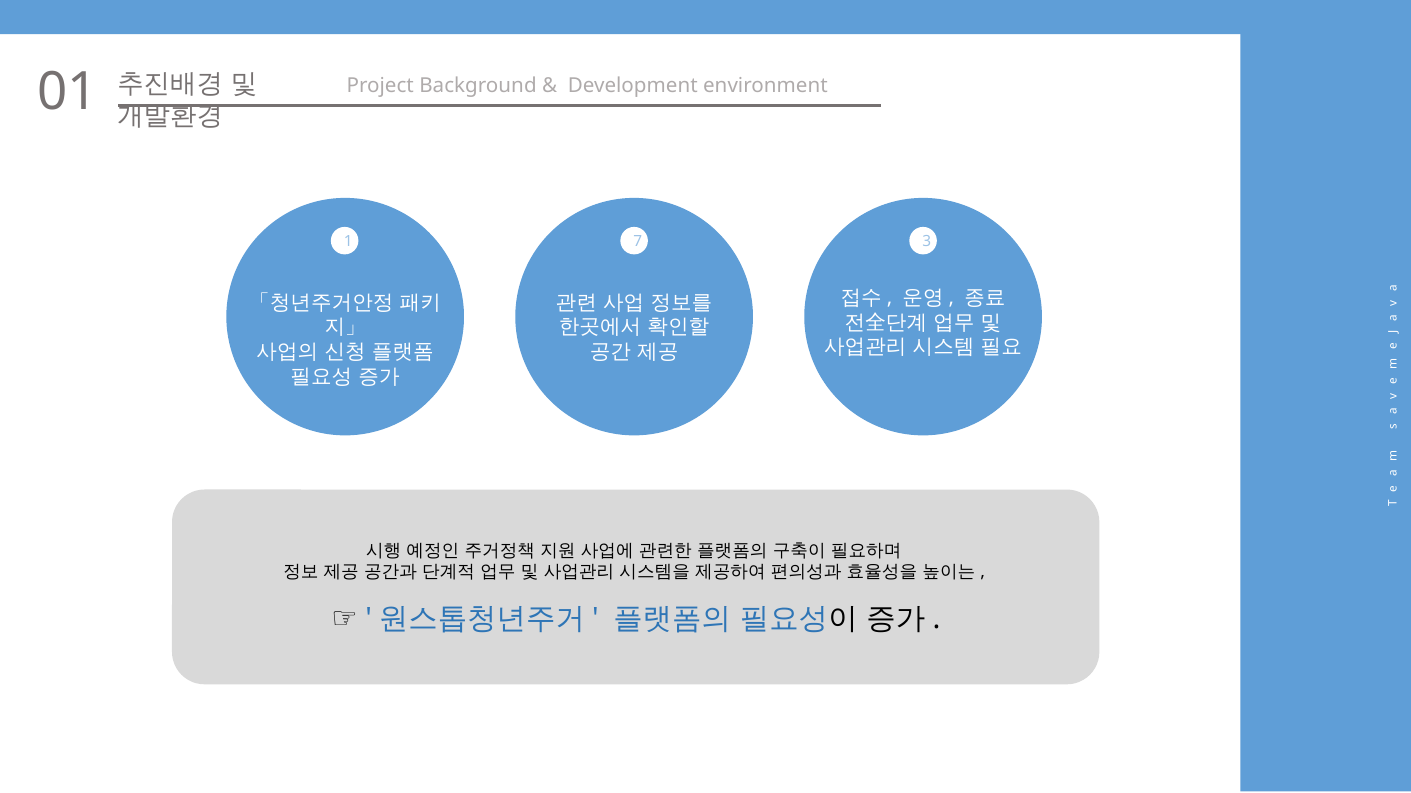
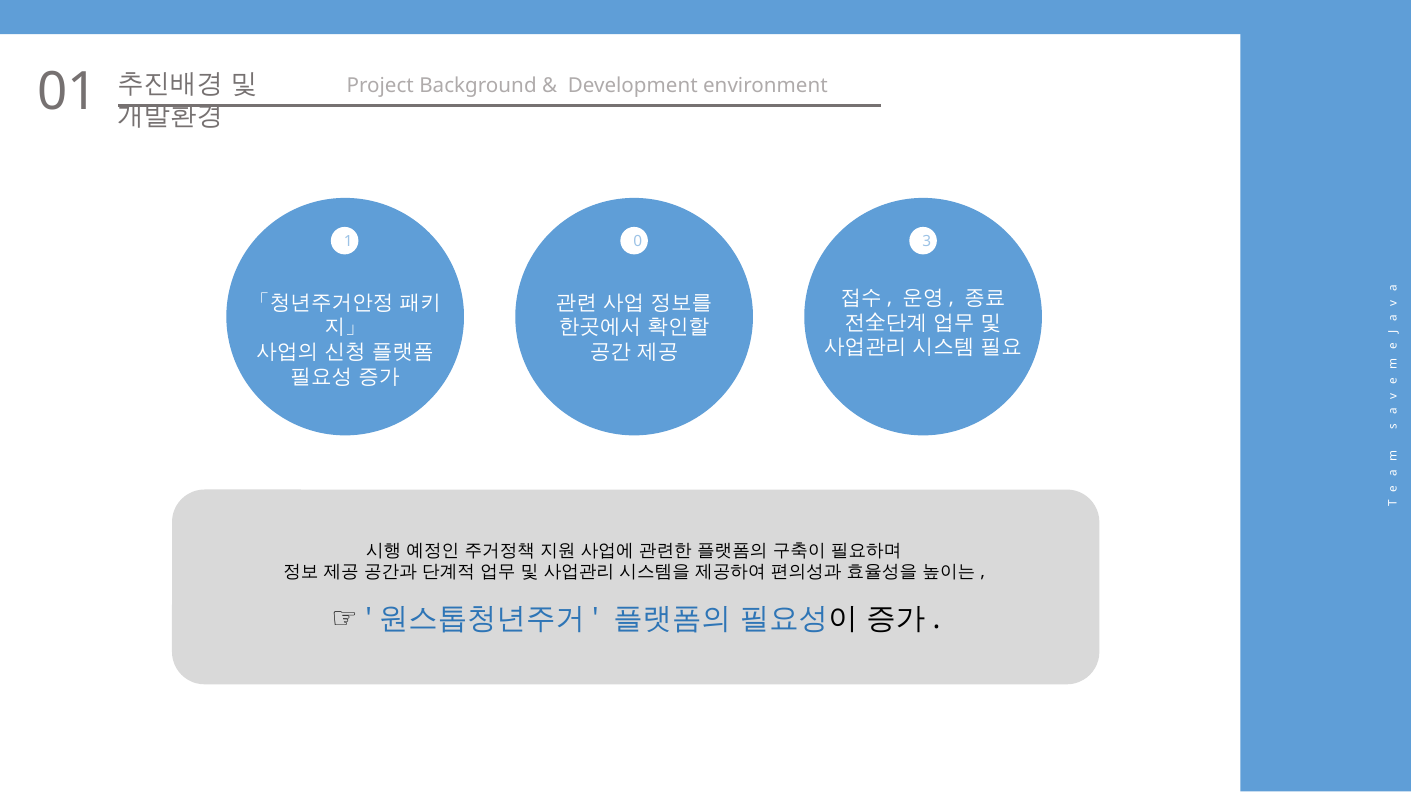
7: 7 -> 0 (638, 242)
